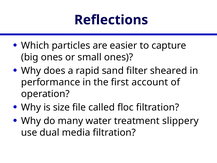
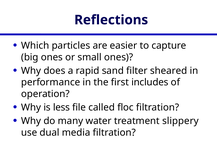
account: account -> includes (150, 82)
size: size -> less (61, 107)
